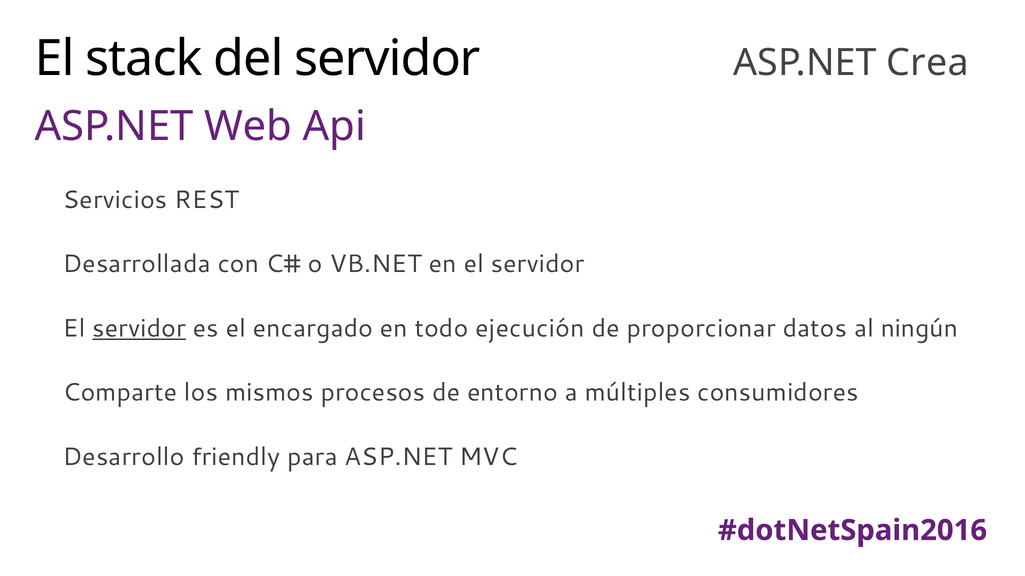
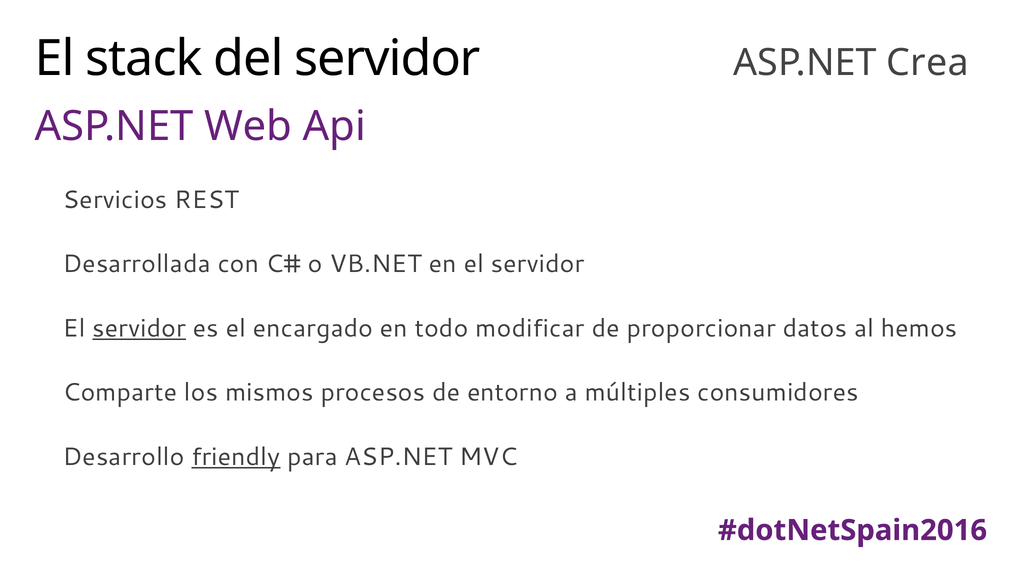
ejecución: ejecución -> modificar (530, 329)
ningún: ningún -> hemos (919, 329)
friendly underline: none -> present (236, 457)
